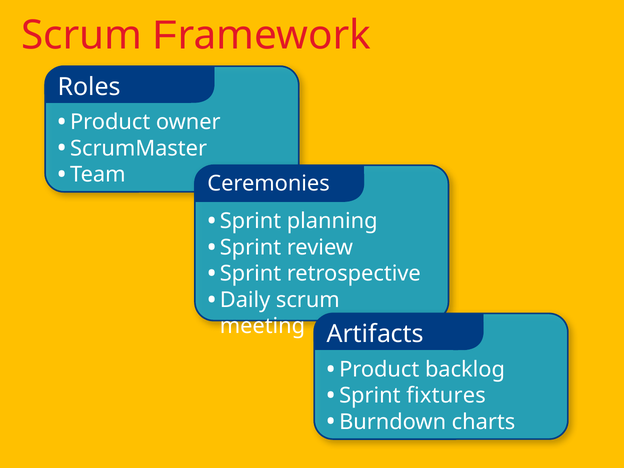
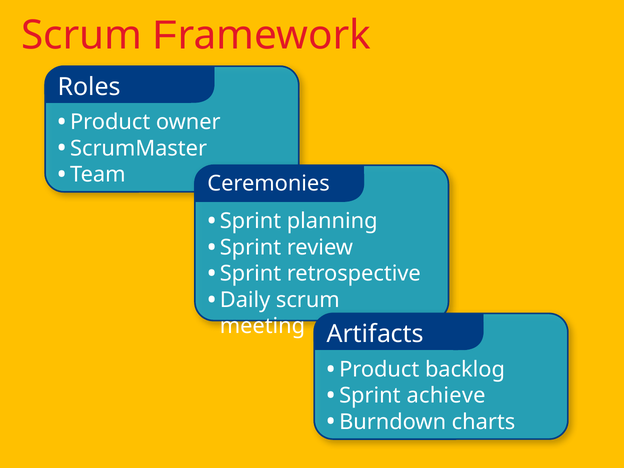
fixtures: fixtures -> achieve (446, 396)
